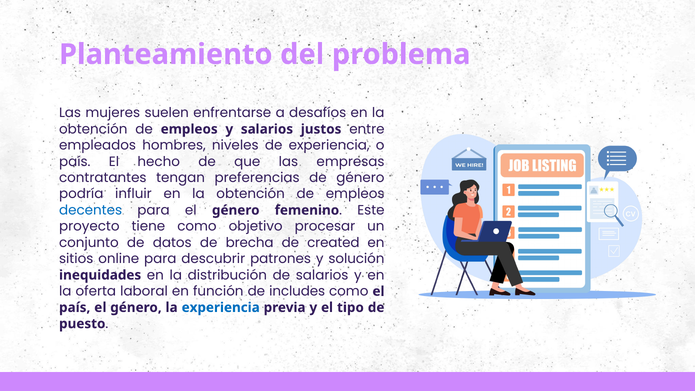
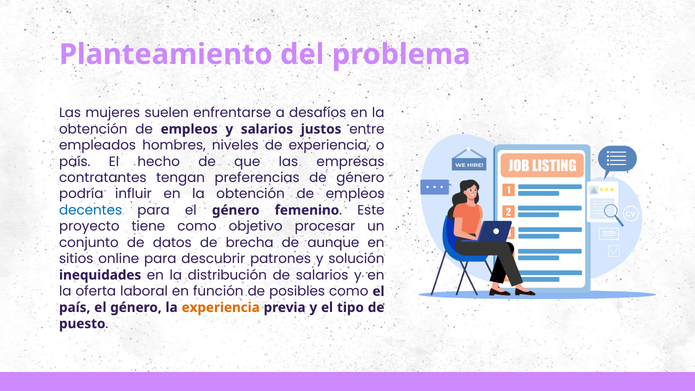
created: created -> aunque (333, 243)
includes: includes -> posibles (297, 291)
experiencia colour: blue -> orange (221, 307)
